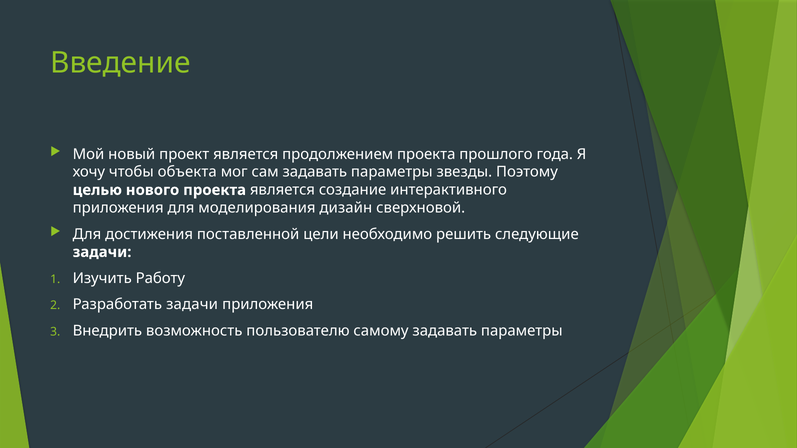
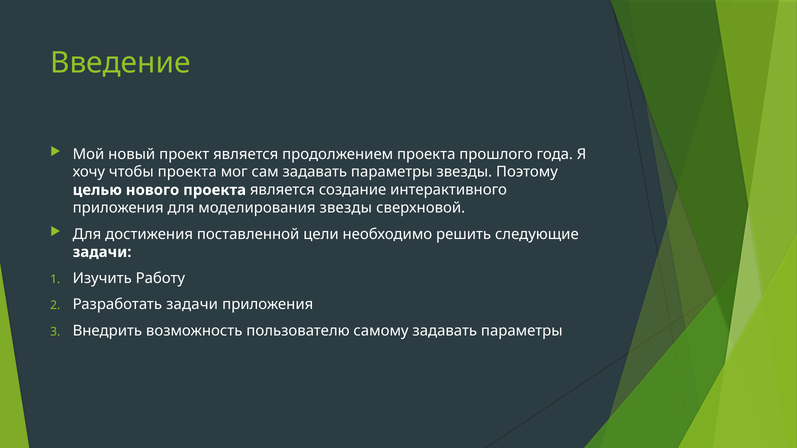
чтобы объекта: объекта -> проекта (187, 172)
моделирования дизайн: дизайн -> звезды (346, 208)
